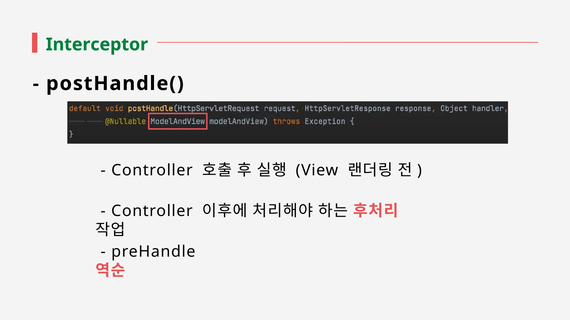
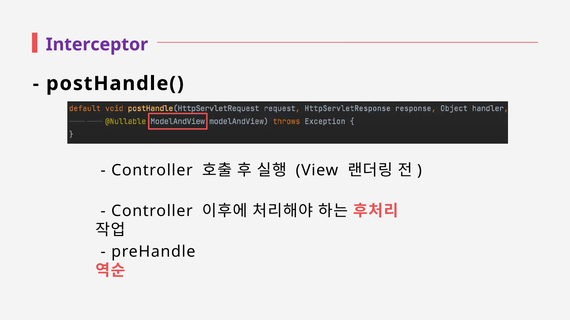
Interceptor colour: green -> purple (97, 45)
